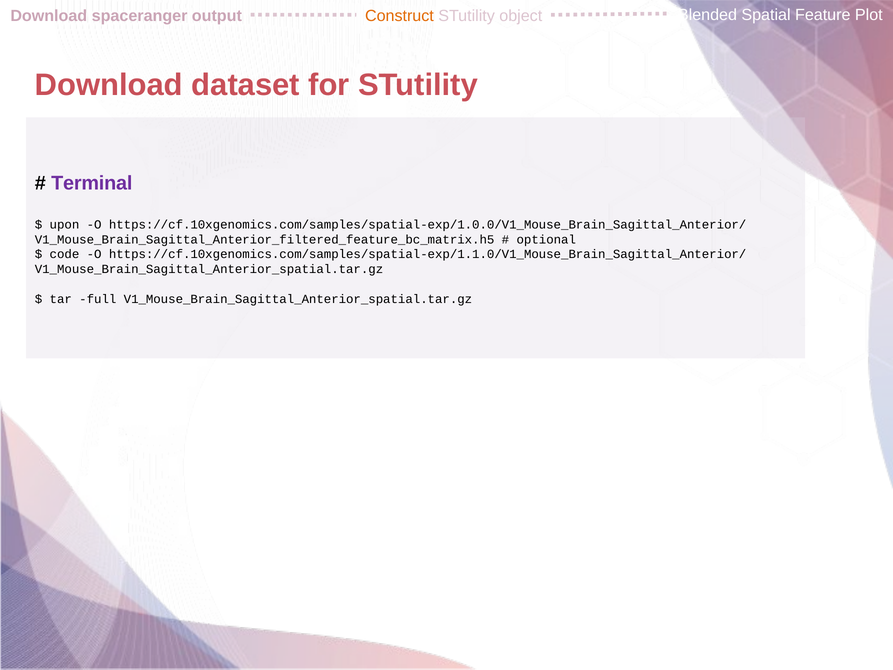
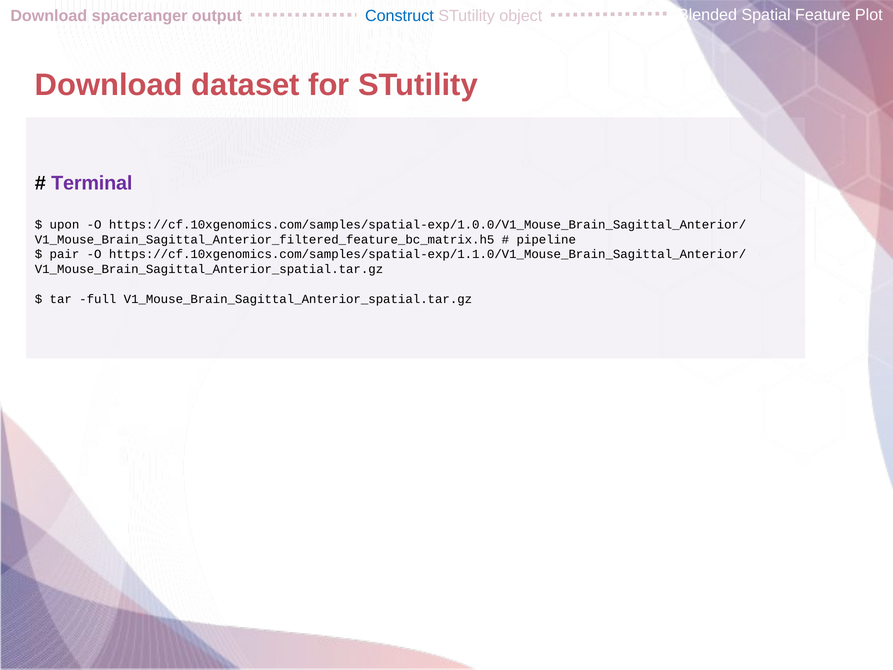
Construct colour: orange -> blue (399, 16)
optional: optional -> pipeline (546, 239)
code: code -> pair (64, 254)
